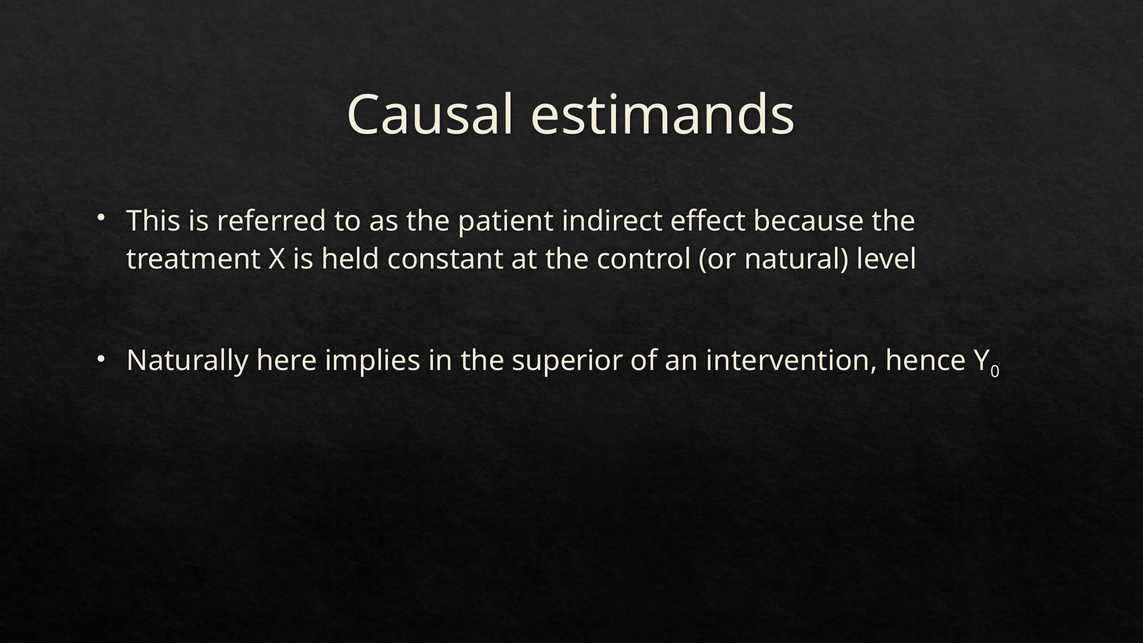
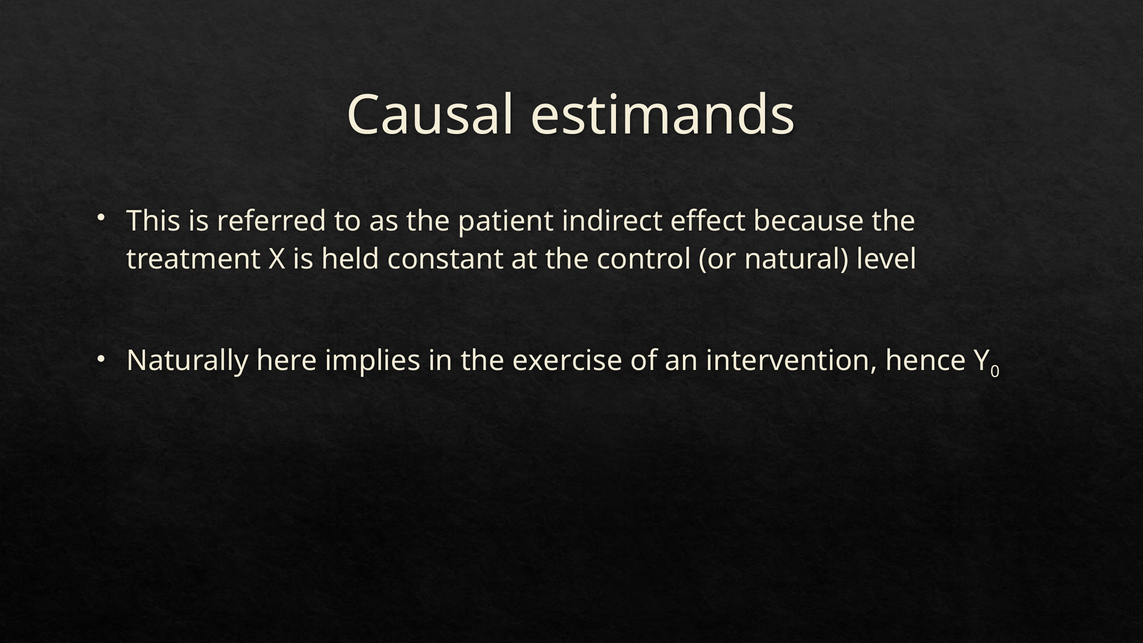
superior: superior -> exercise (567, 361)
